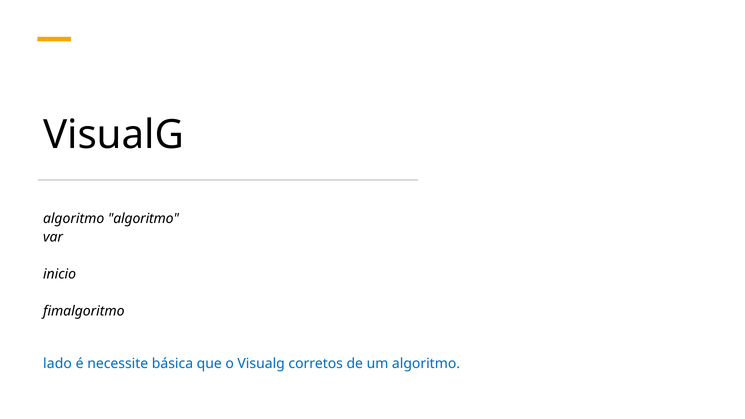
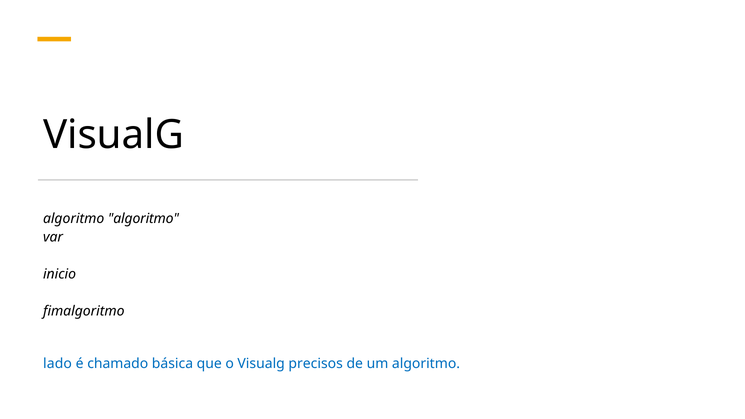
necessite: necessite -> chamado (118, 363)
corretos: corretos -> precisos (316, 363)
